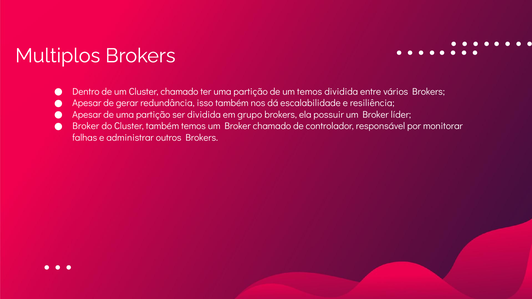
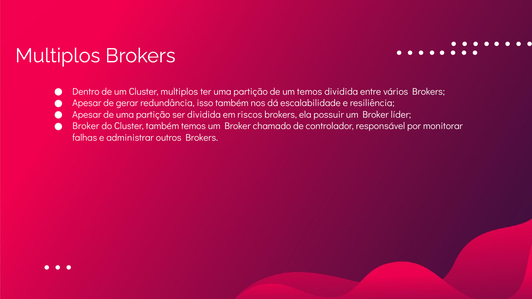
Cluster chamado: chamado -> multiplos (179, 92)
grupo: grupo -> riscos (250, 115)
